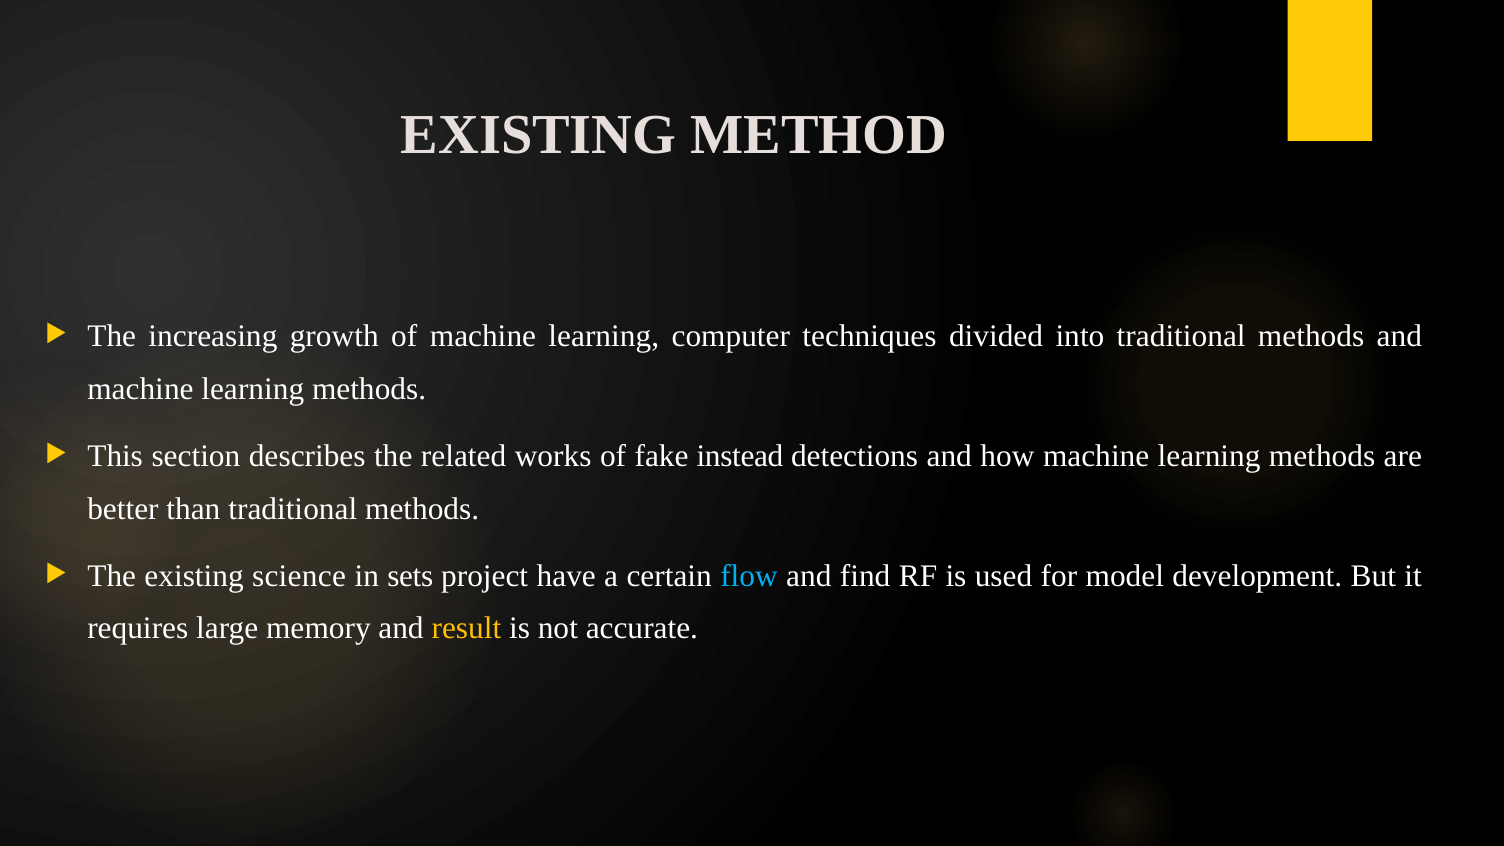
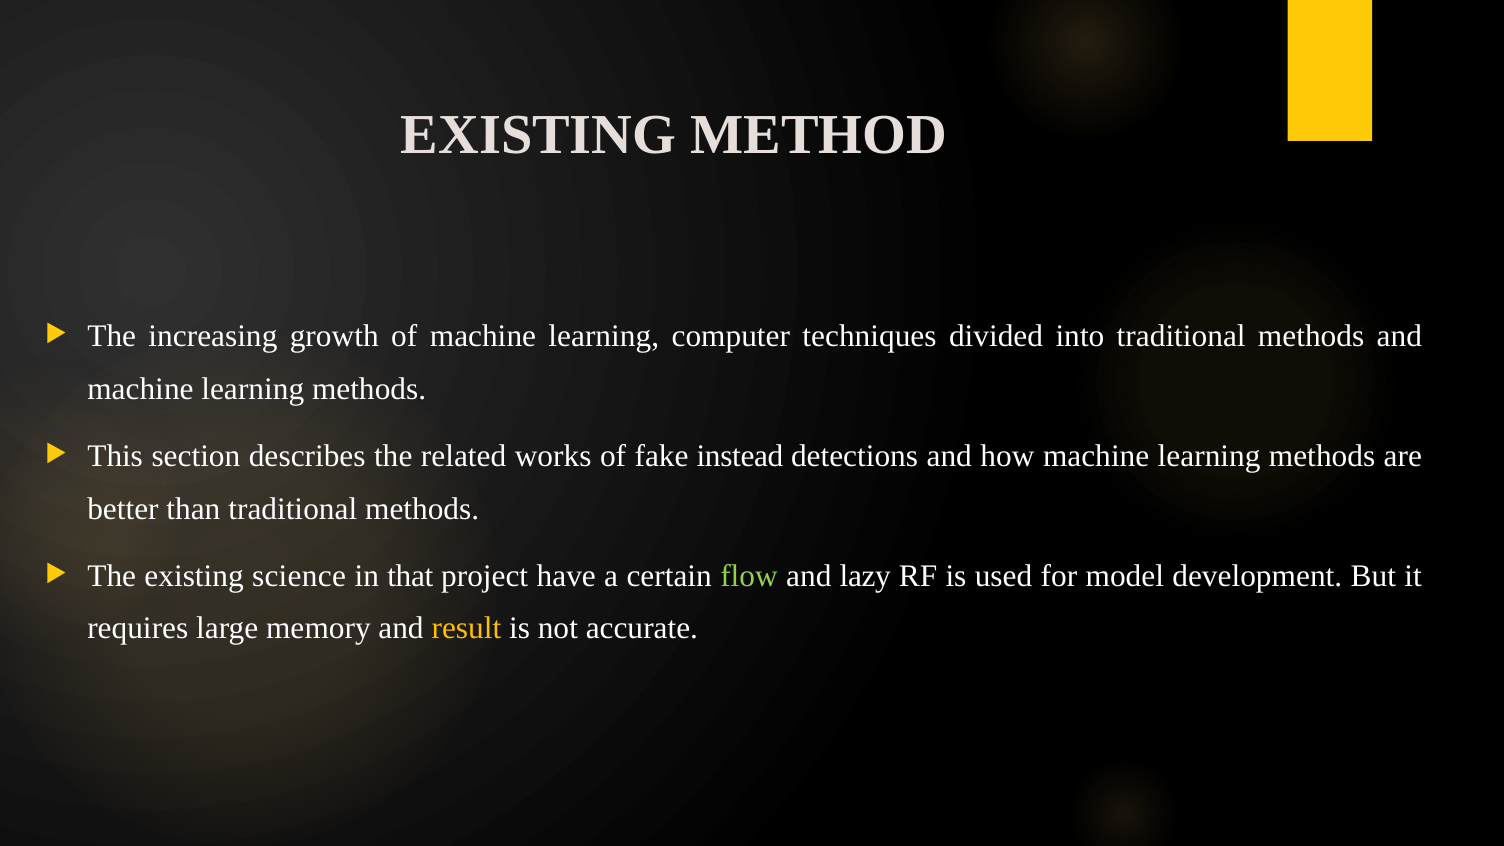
sets: sets -> that (410, 576)
flow colour: light blue -> light green (749, 576)
find: find -> lazy (865, 576)
